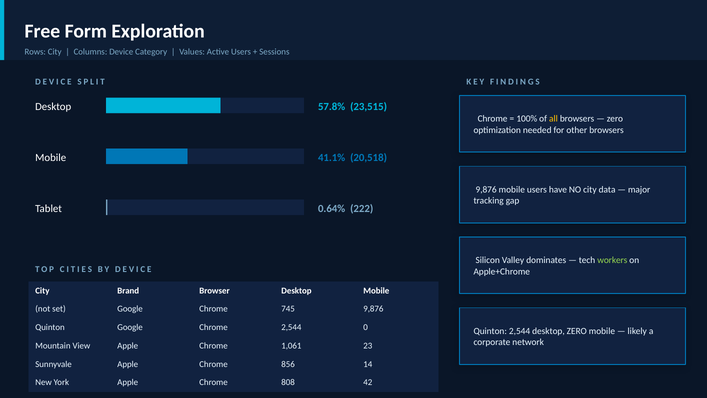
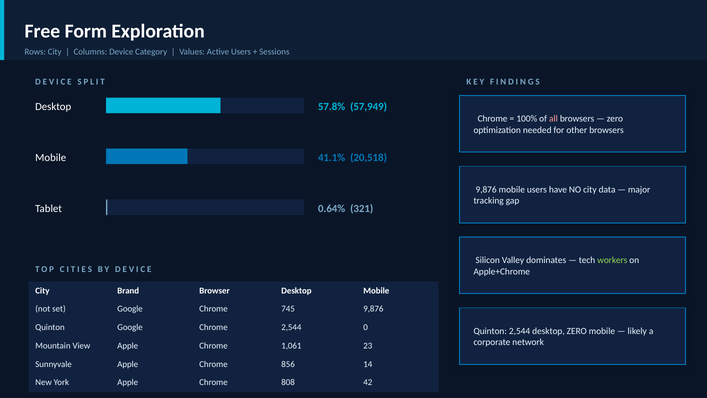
23,515: 23,515 -> 57,949 (369, 107)
all colour: yellow -> pink (553, 119)
222: 222 -> 321 (362, 209)
